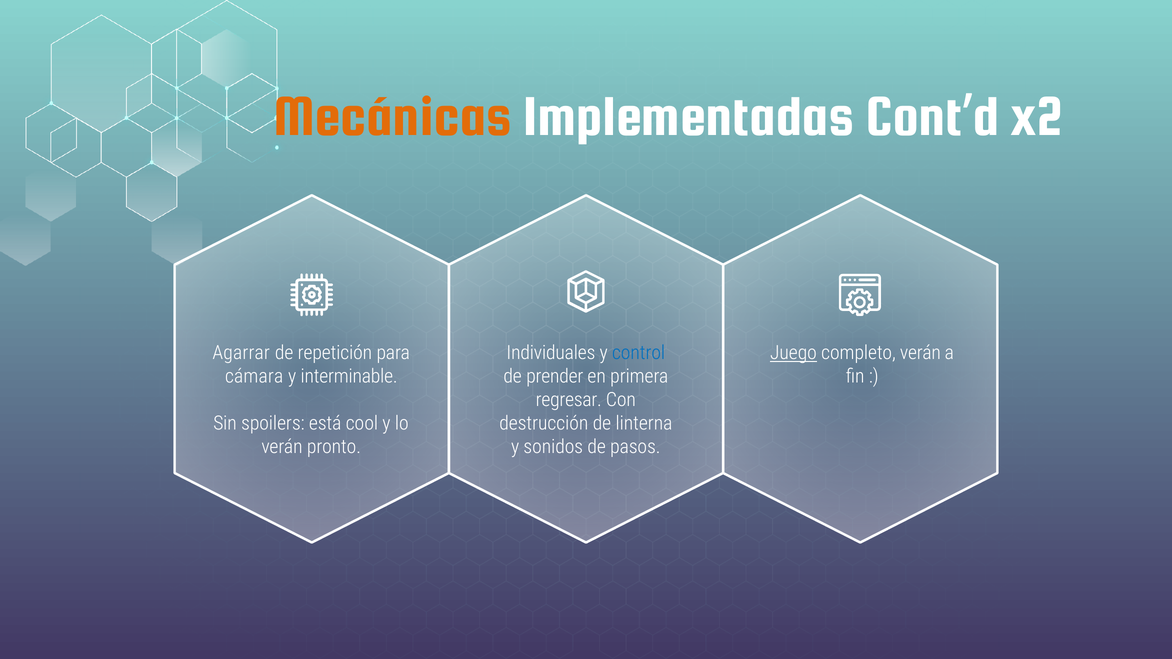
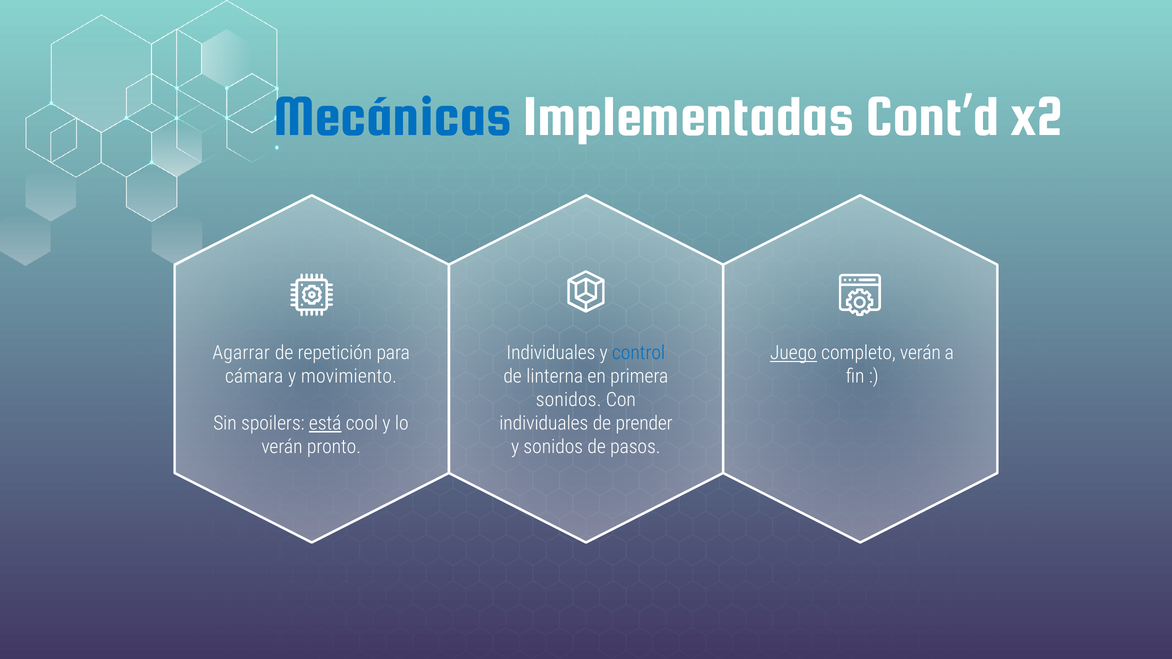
Mecánicas colour: orange -> blue (393, 116)
interminable: interminable -> movimiento (349, 377)
prender: prender -> linterna (555, 377)
regresar: regresar -> sonidos (569, 400)
está underline: none -> present (325, 423)
destrucción: destrucción -> individuales (544, 423)
linterna: linterna -> prender (644, 423)
